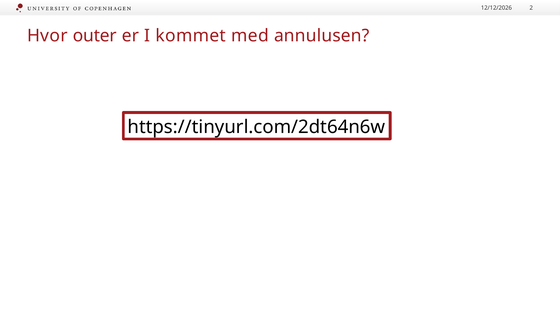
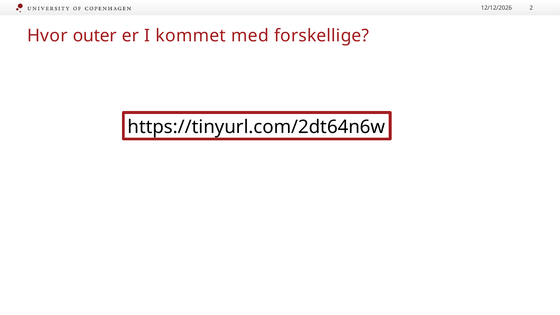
annulusen: annulusen -> forskellige (322, 36)
